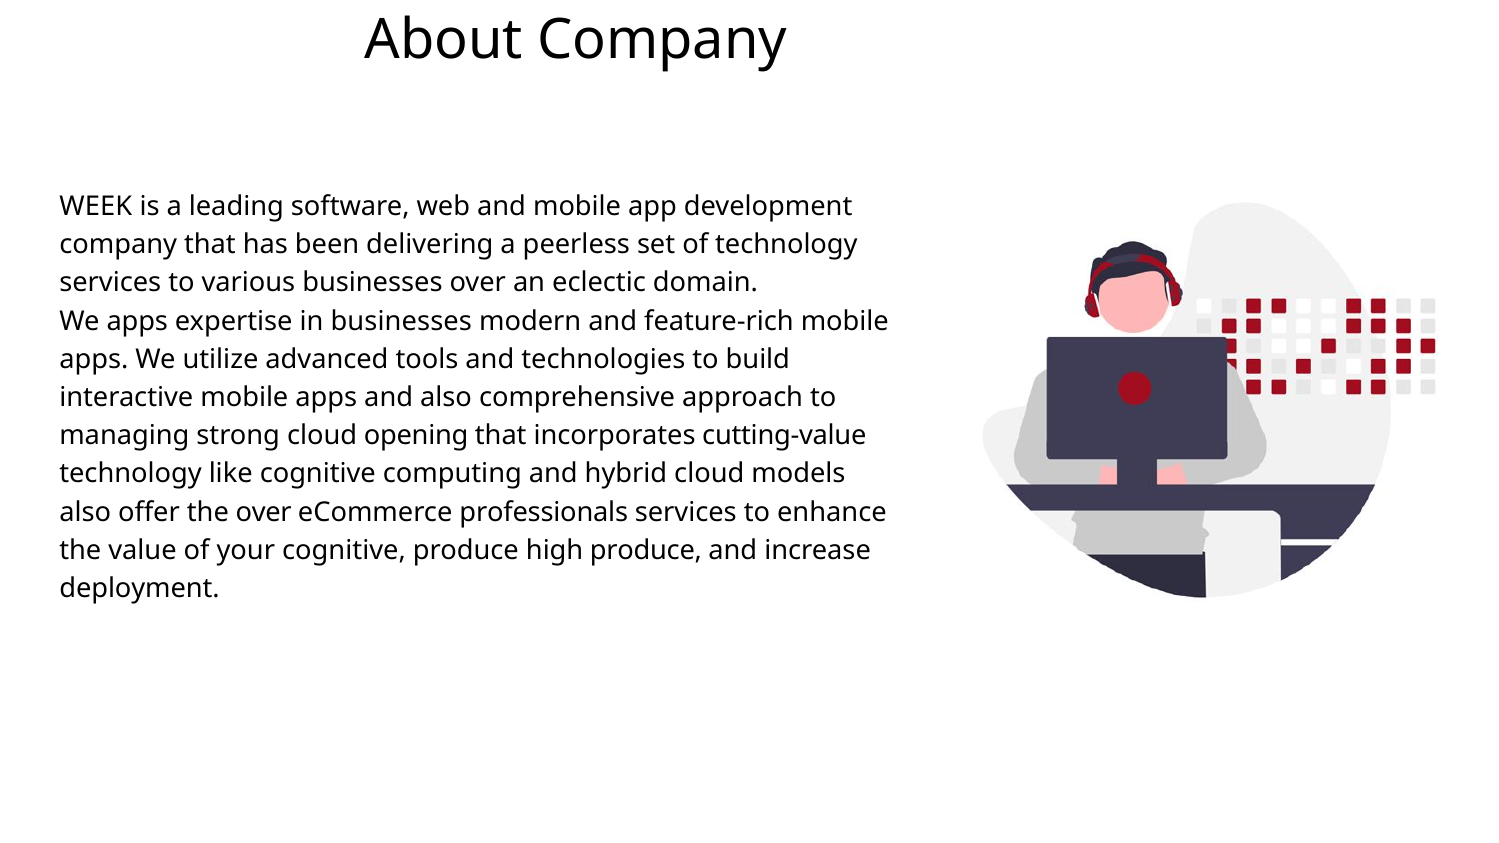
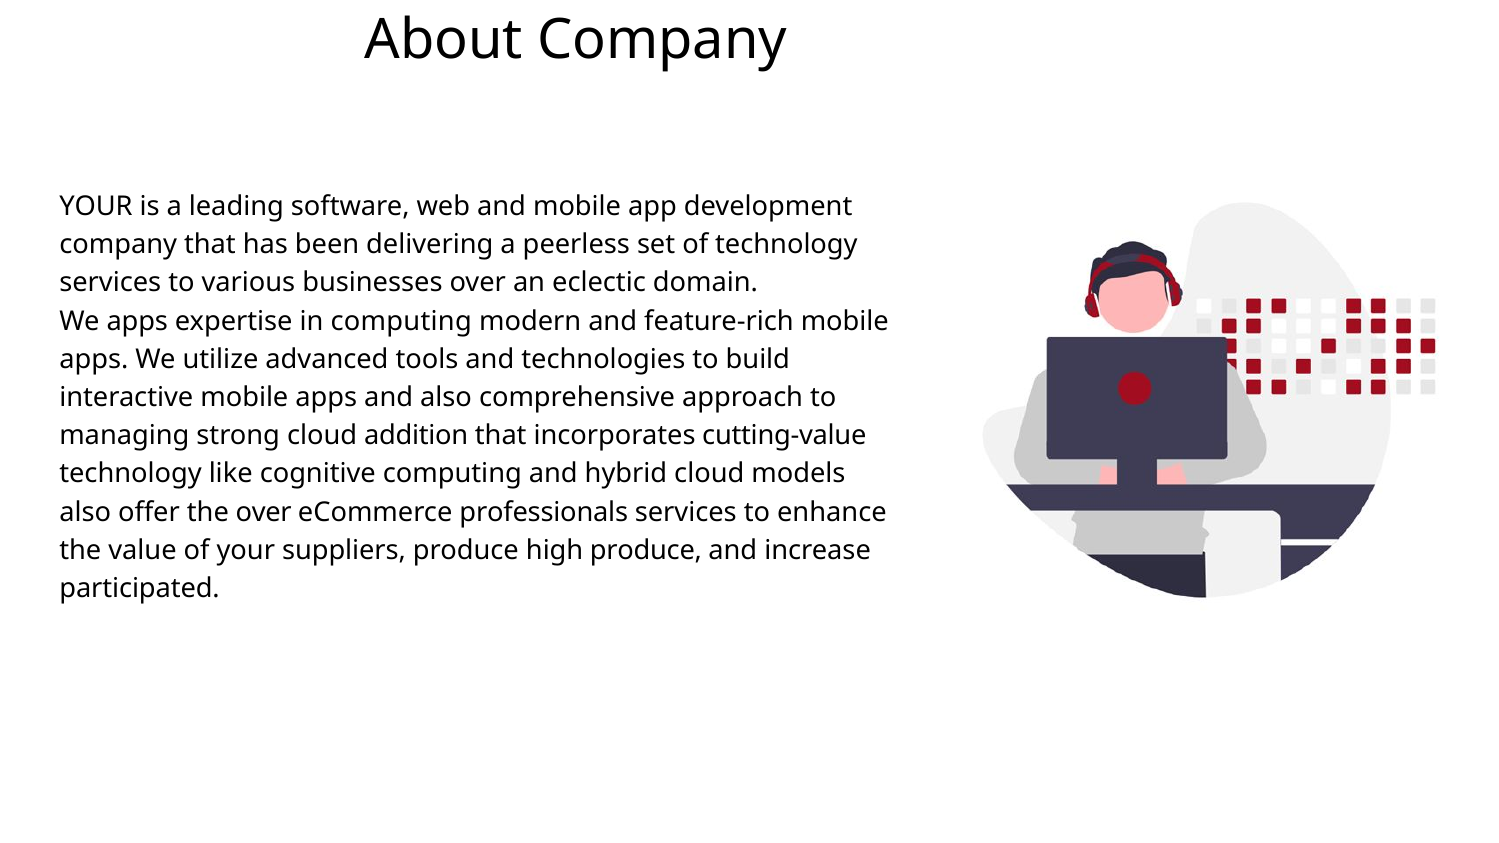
WEEK: WEEK -> YOUR (96, 206)
in businesses: businesses -> computing (401, 321)
opening: opening -> addition (416, 436)
your cognitive: cognitive -> suppliers (344, 550)
deployment: deployment -> participated (140, 589)
